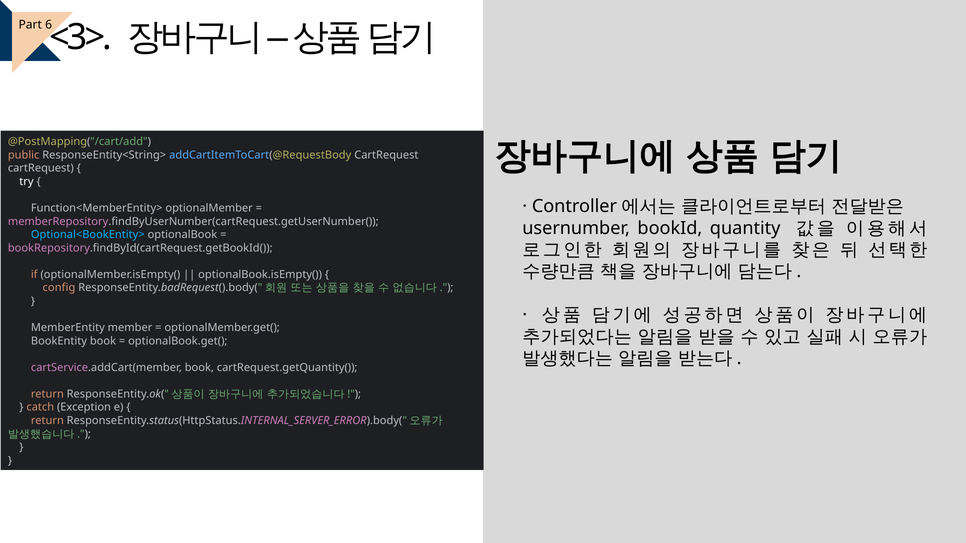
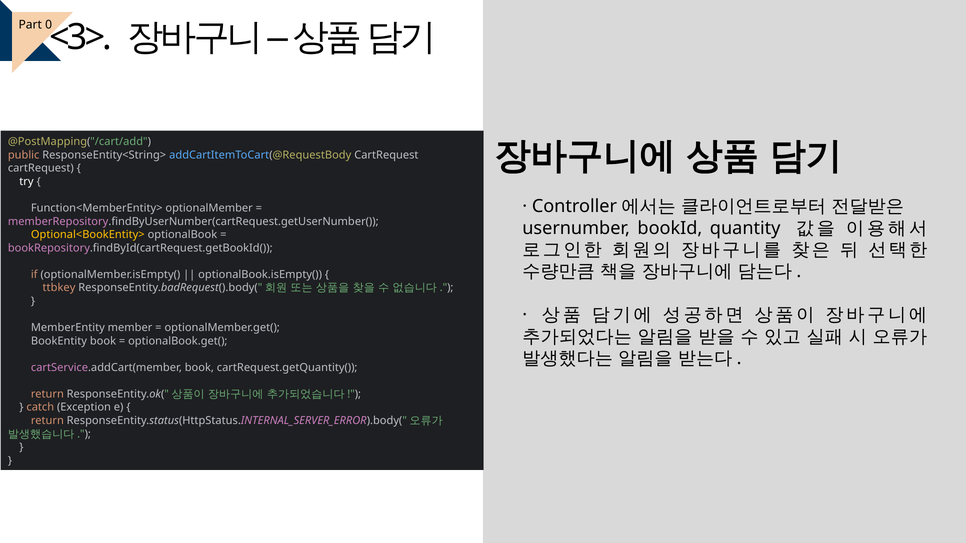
6: 6 -> 0 (49, 25)
Optional<BookEntity> colour: light blue -> yellow (88, 235)
config: config -> ttbkey (59, 288)
